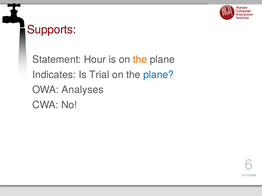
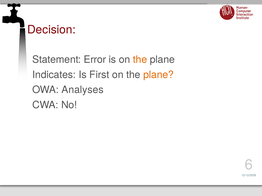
Supports: Supports -> Decision (52, 30)
Hour: Hour -> Error (95, 60)
Trial: Trial -> First (99, 75)
plane colour: blue -> orange (159, 75)
